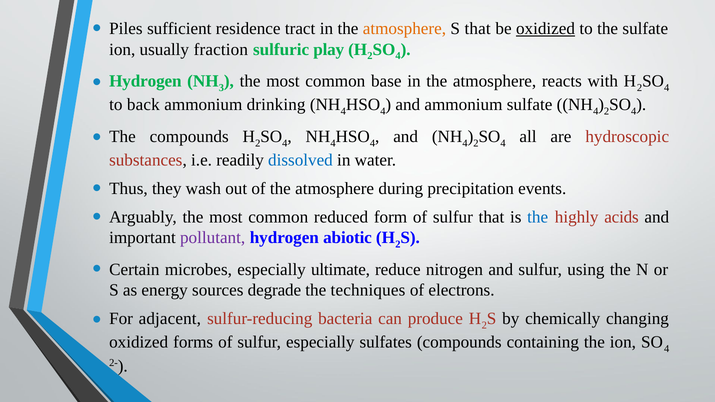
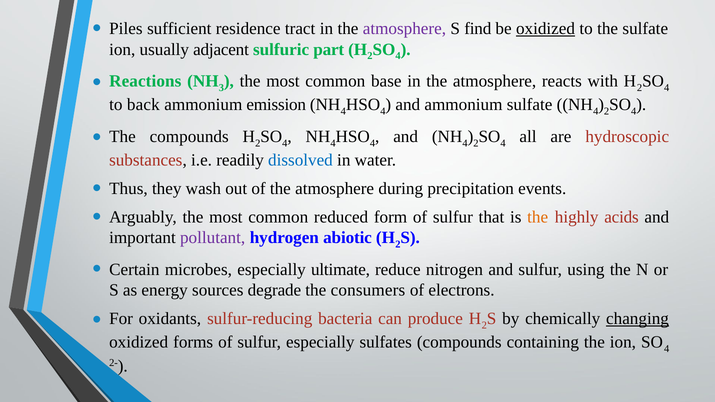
atmosphere colour: orange -> purple (404, 29)
S that: that -> find (478, 29)
fraction: fraction -> adjacent (221, 49)
play: play -> part (329, 49)
Hydrogen: Hydrogen -> Reactions (145, 81)
drinking: drinking -> emission (276, 105)
the colour: blue -> orange (538, 217)
techniques: techniques -> consumers (368, 290)
adjacent: adjacent -> oxidants (170, 319)
changing underline: none -> present (637, 319)
